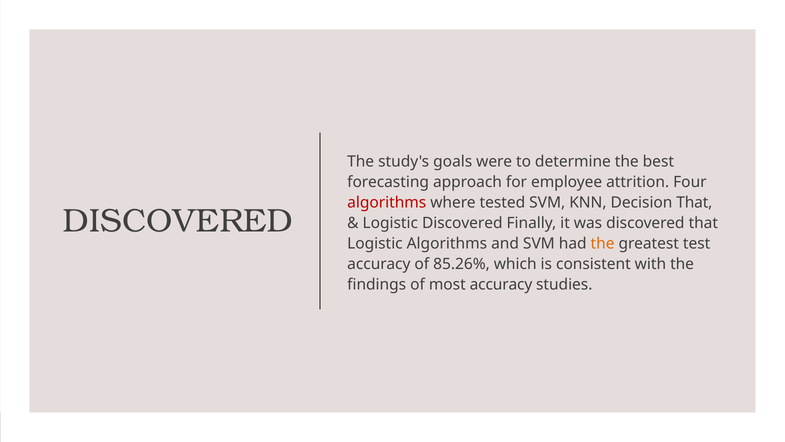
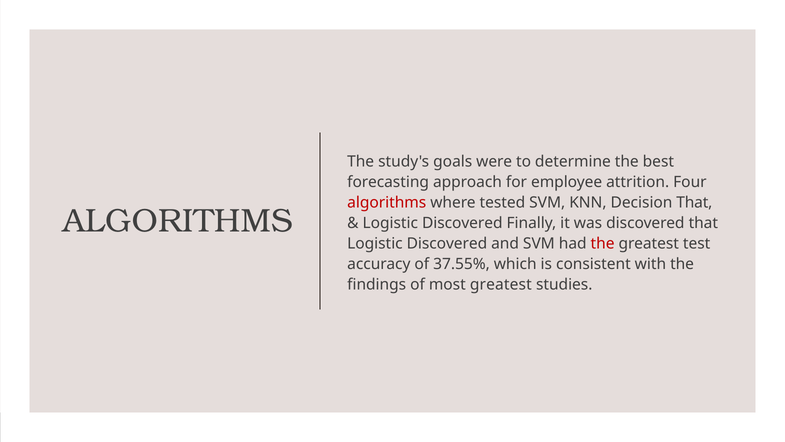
DISCOVERED: DISCOVERED -> ALGORITHMS (178, 221)
Algorithms: Algorithms -> Discovered (447, 243)
the colour: orange -> red (603, 243)
85.26%: 85.26% -> 37.55% (462, 264)
most accuracy: accuracy -> greatest (501, 284)
